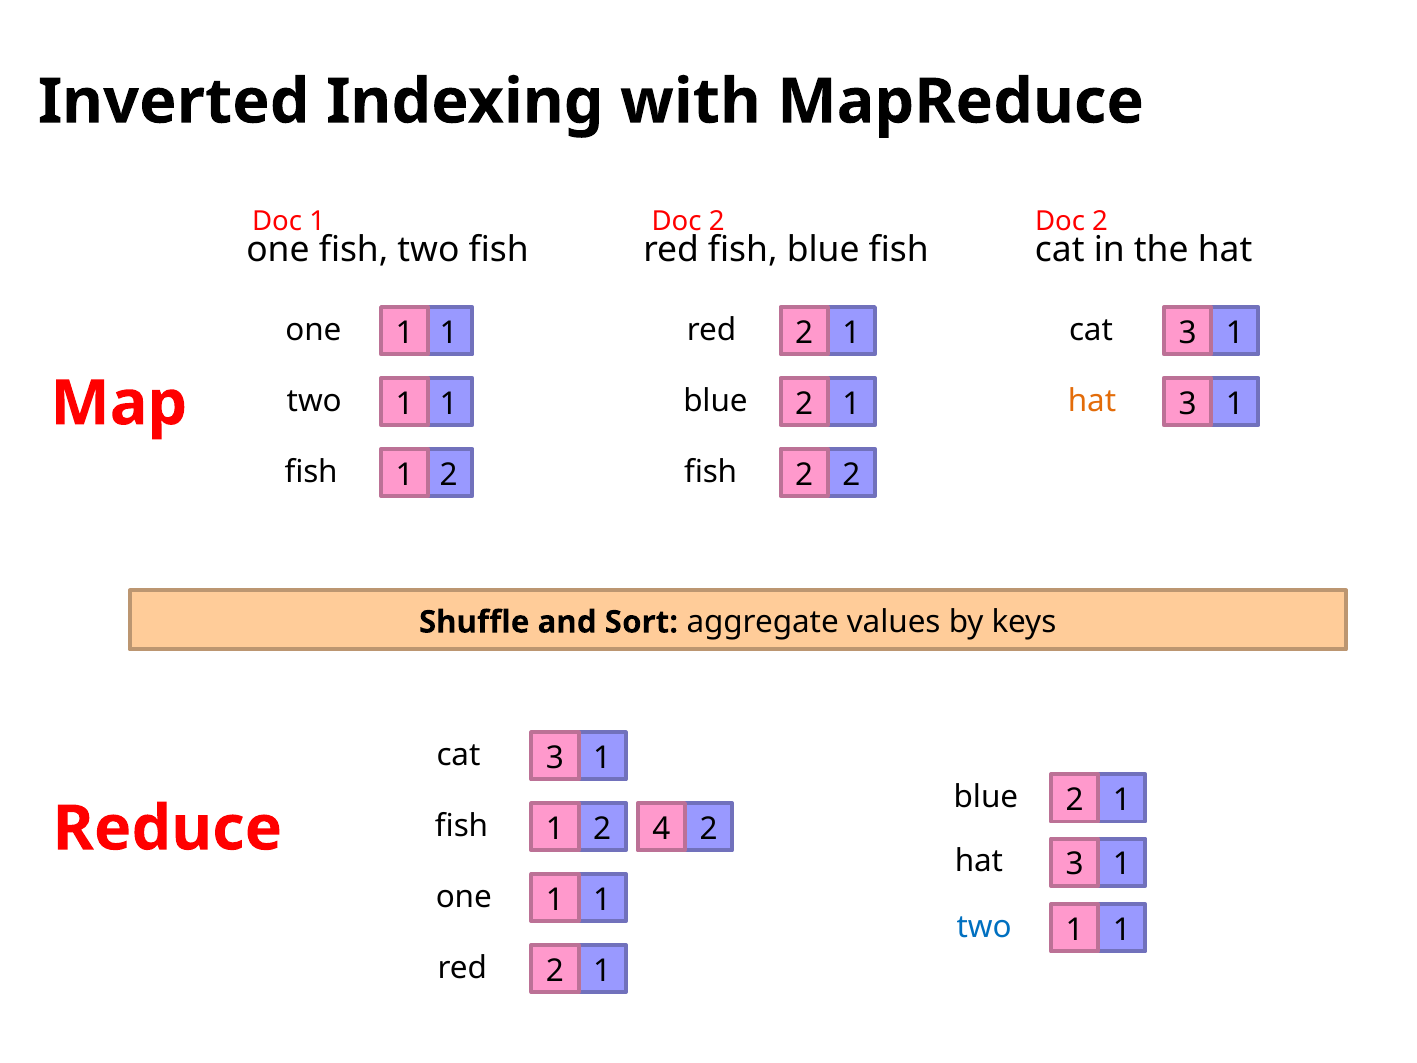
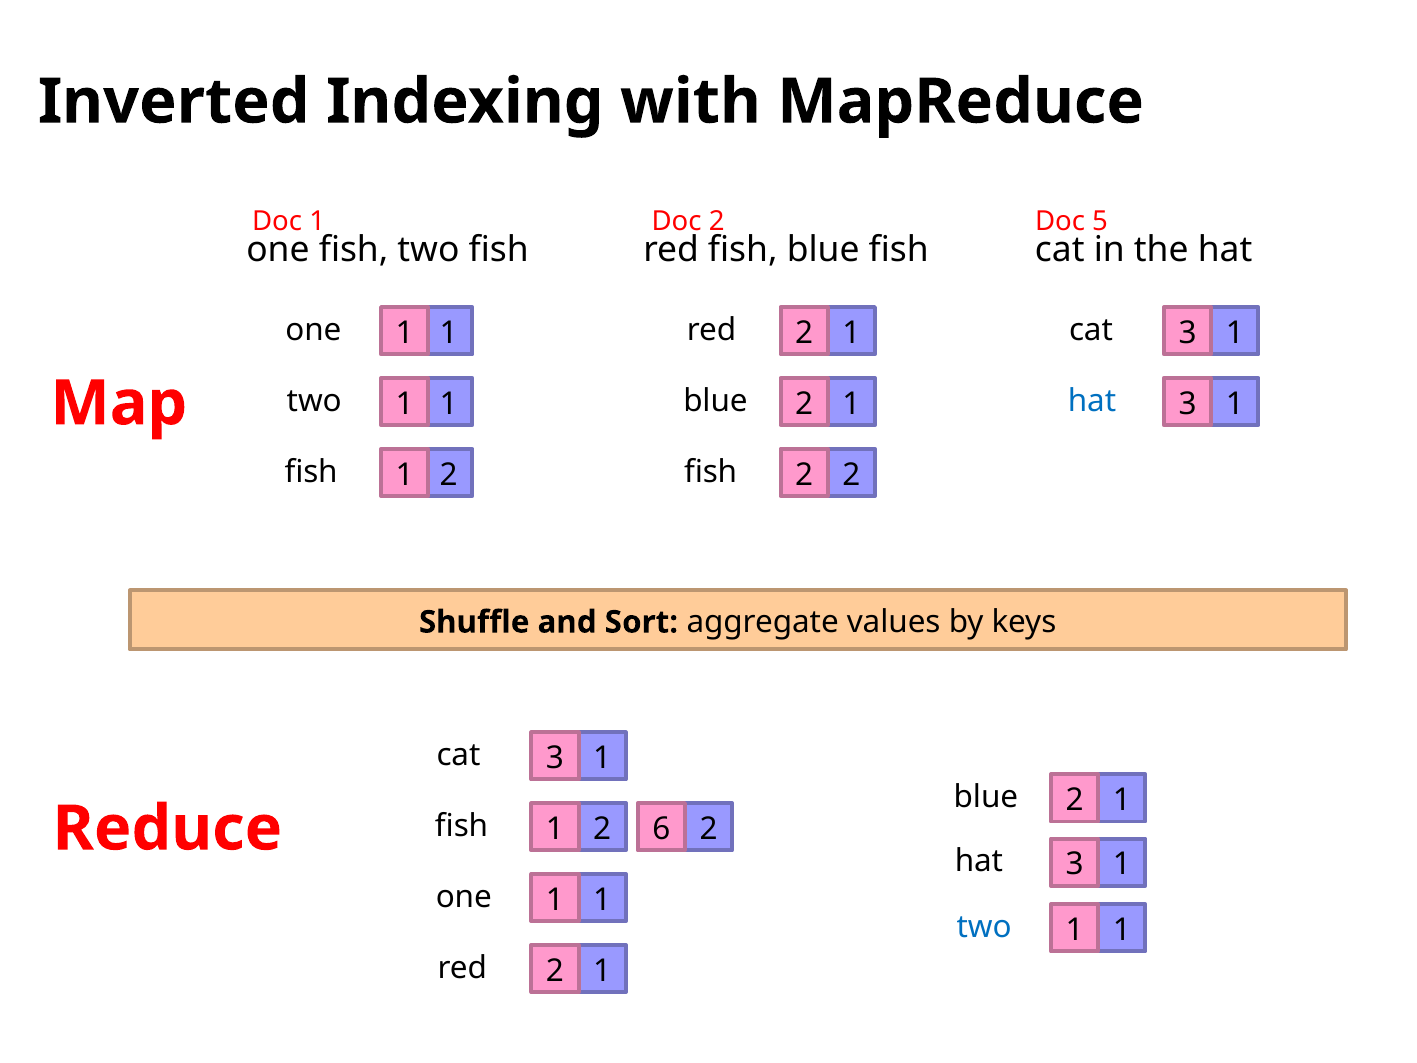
2: 2 -> 5 (1100, 221)
hat colour: orange -> blue (1092, 401)
4: 4 -> 6 (661, 829)
